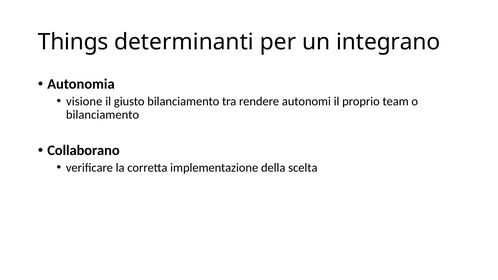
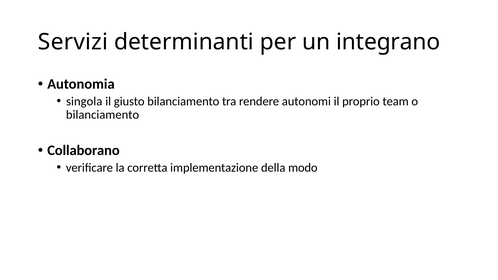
Things: Things -> Servizi (73, 42)
visione: visione -> singola (84, 101)
scelta: scelta -> modo (303, 168)
